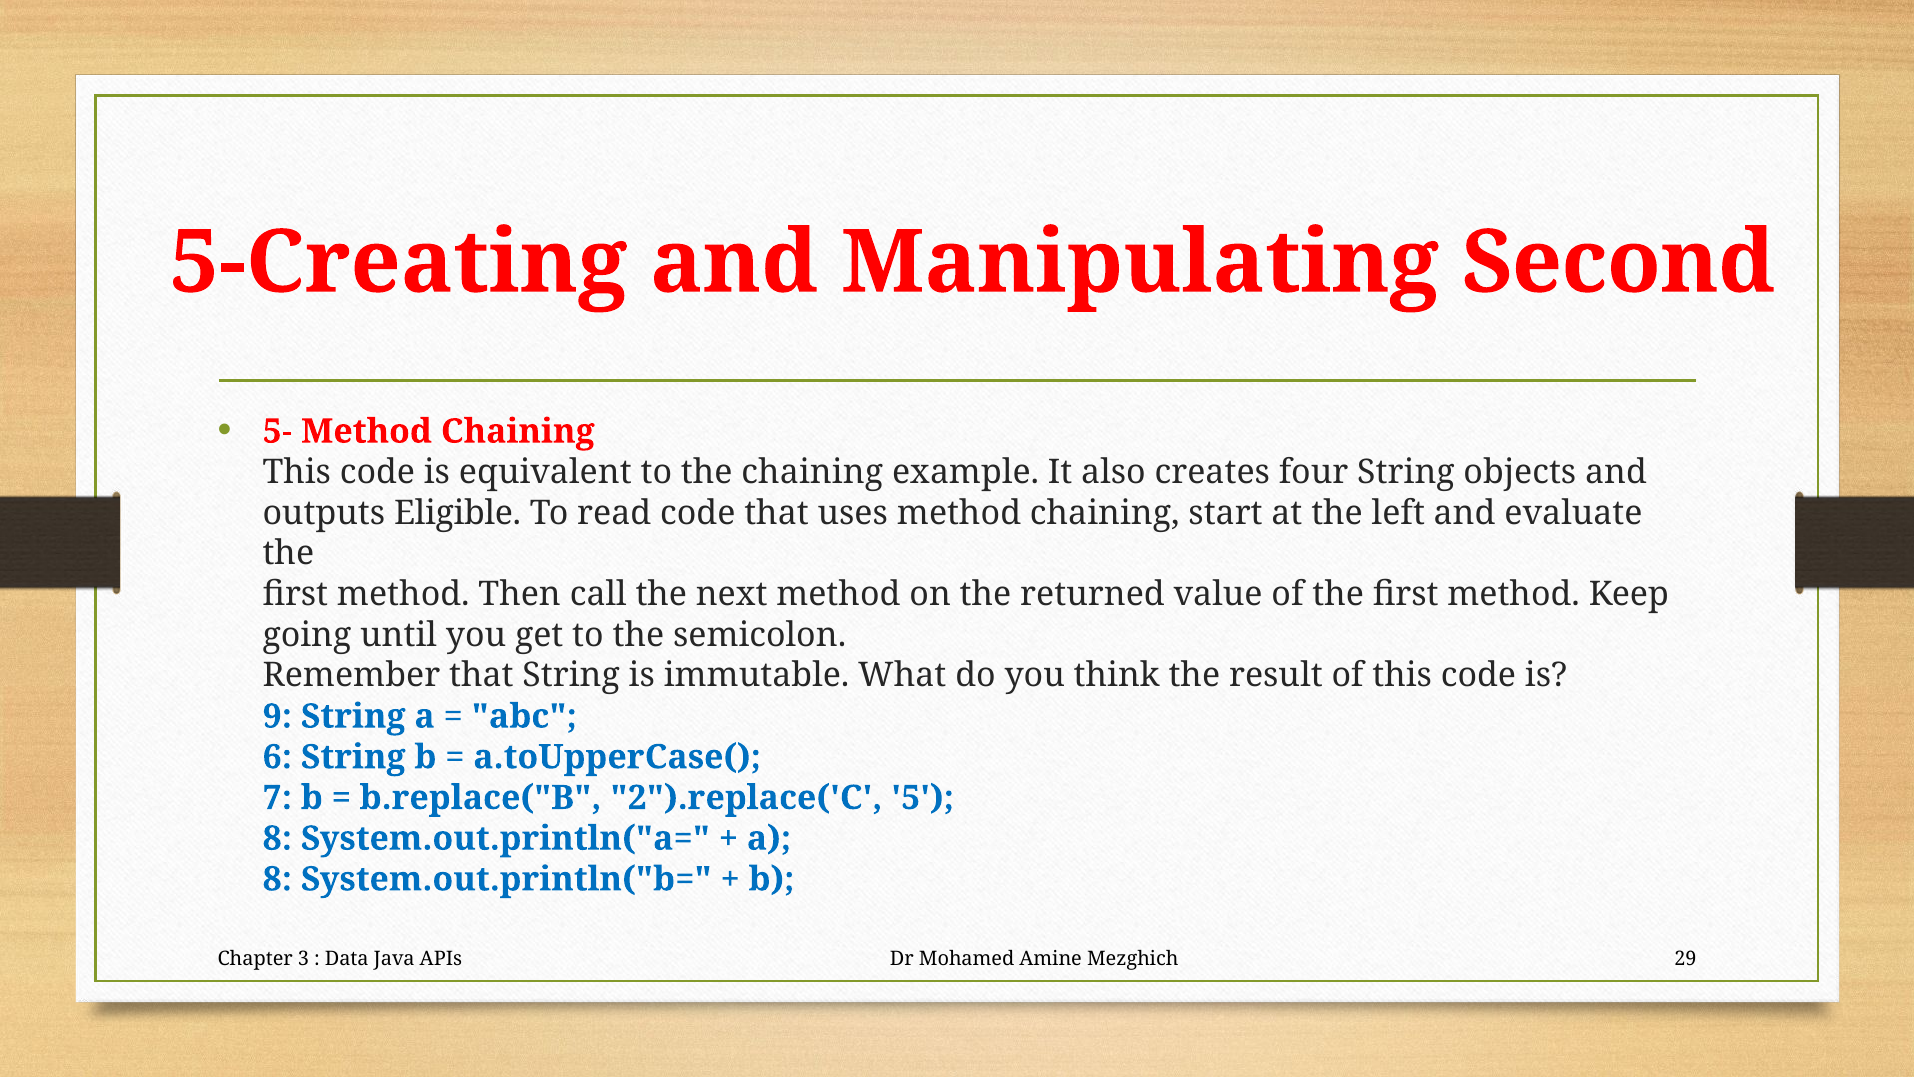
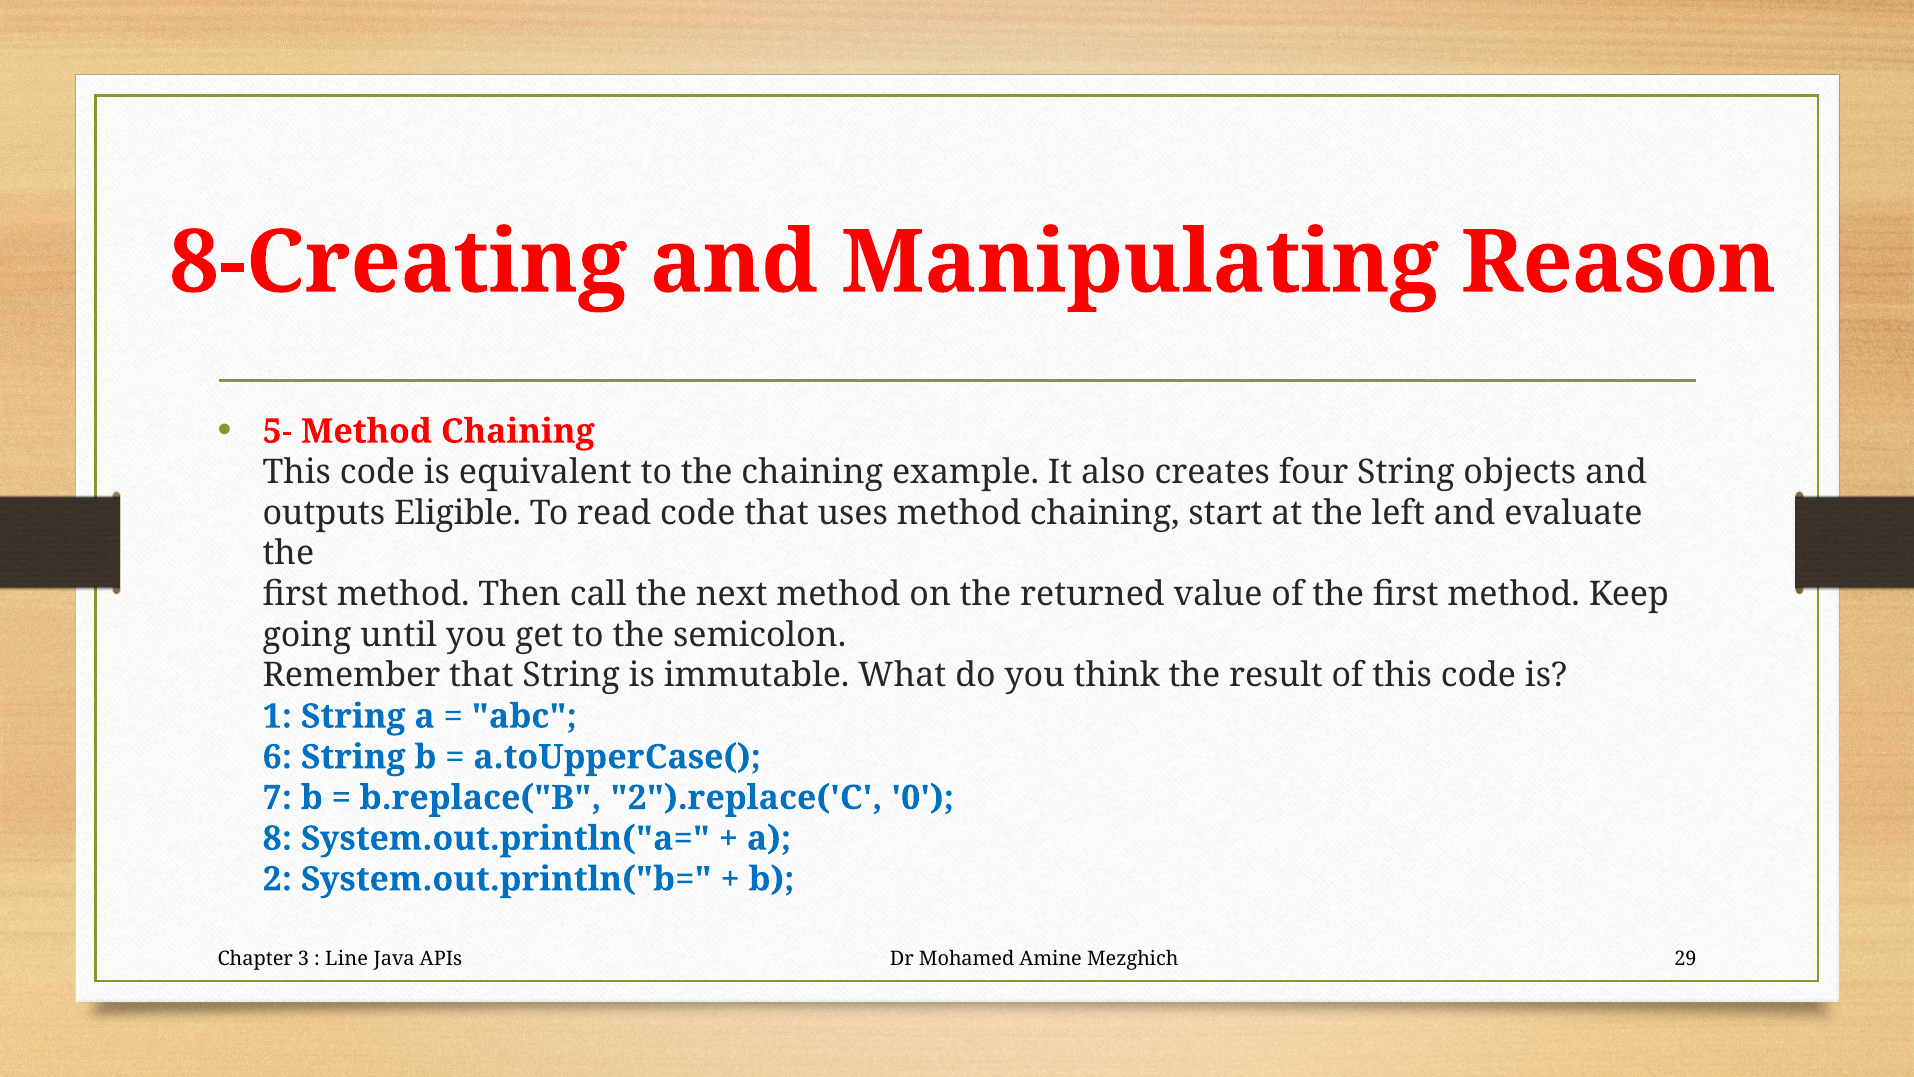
5-Creating: 5-Creating -> 8-Creating (398, 263)
Second: Second -> Reason (1619, 263)
9: 9 -> 1 (277, 716)
5: 5 -> 0 (923, 798)
8: 8 -> 2 (277, 879)
Data: Data -> Line (347, 959)
